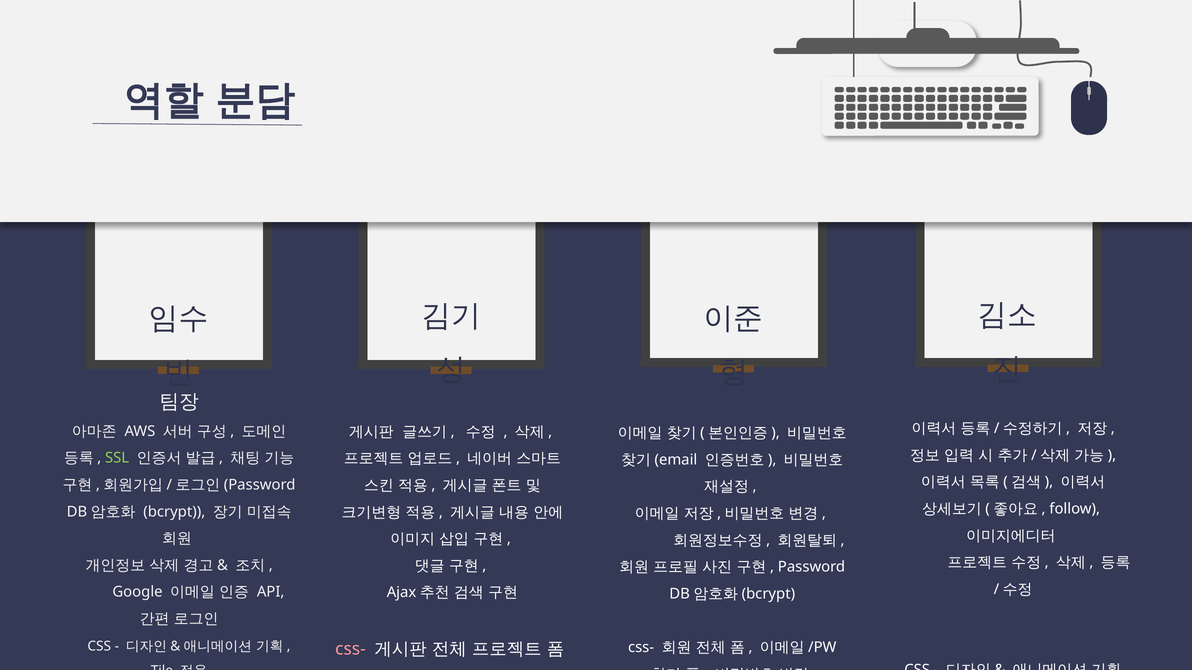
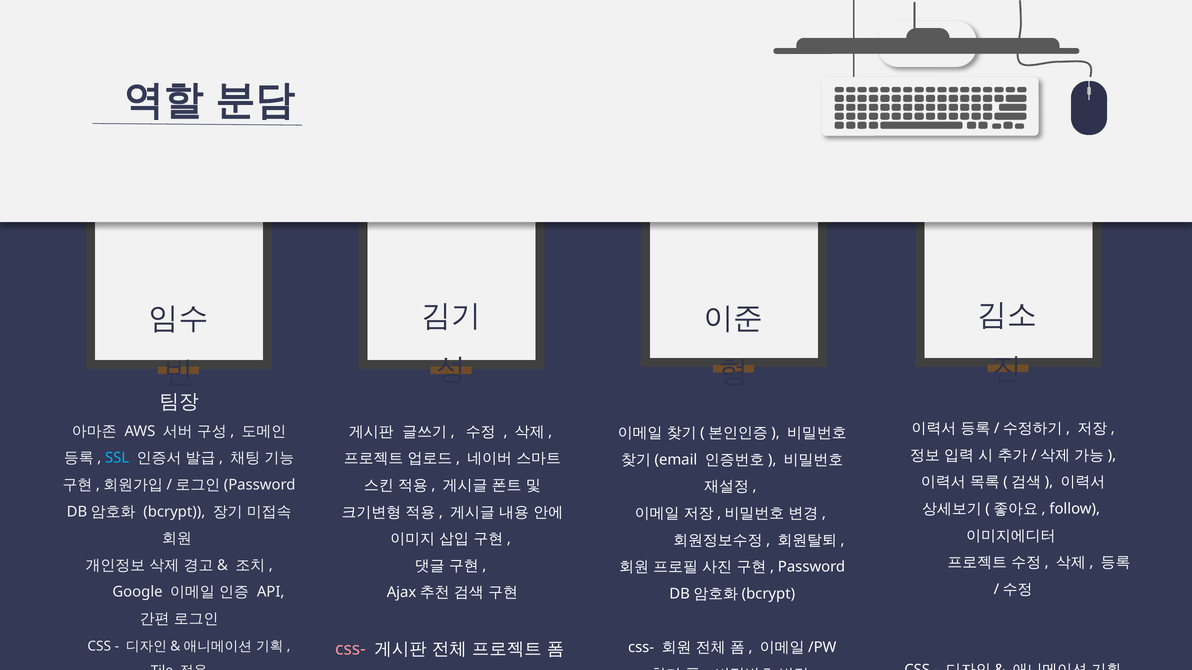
SSL colour: light green -> light blue (117, 458)
